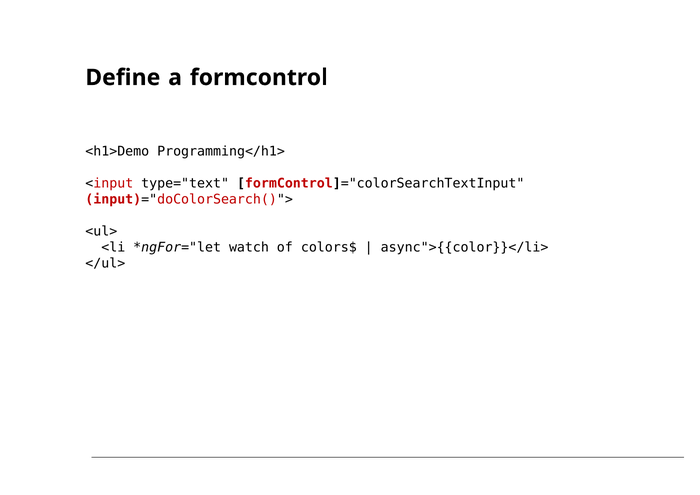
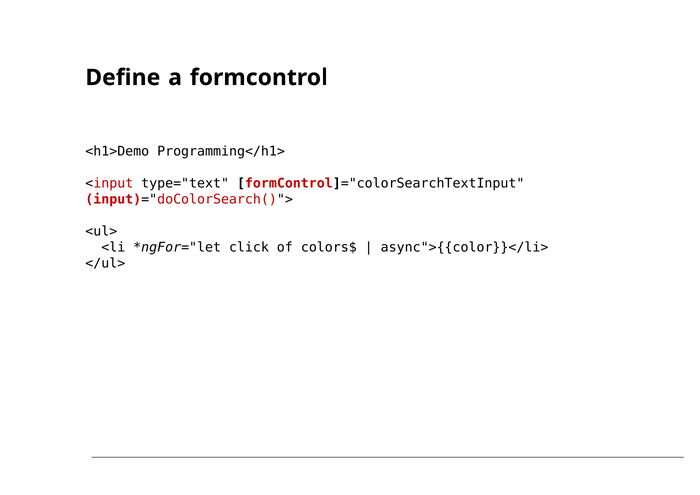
watch: watch -> click (249, 247)
